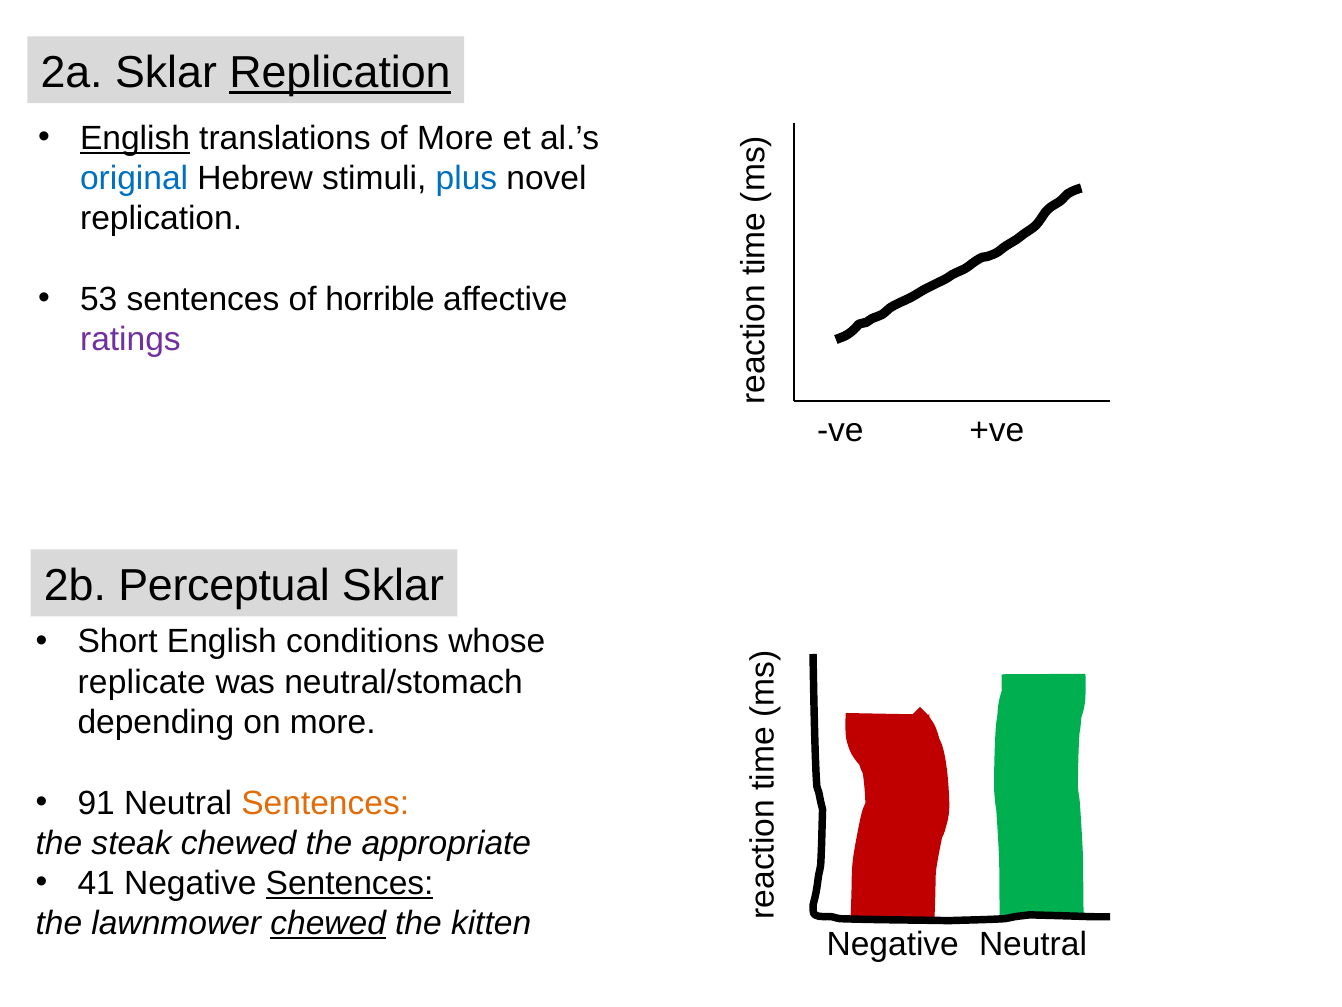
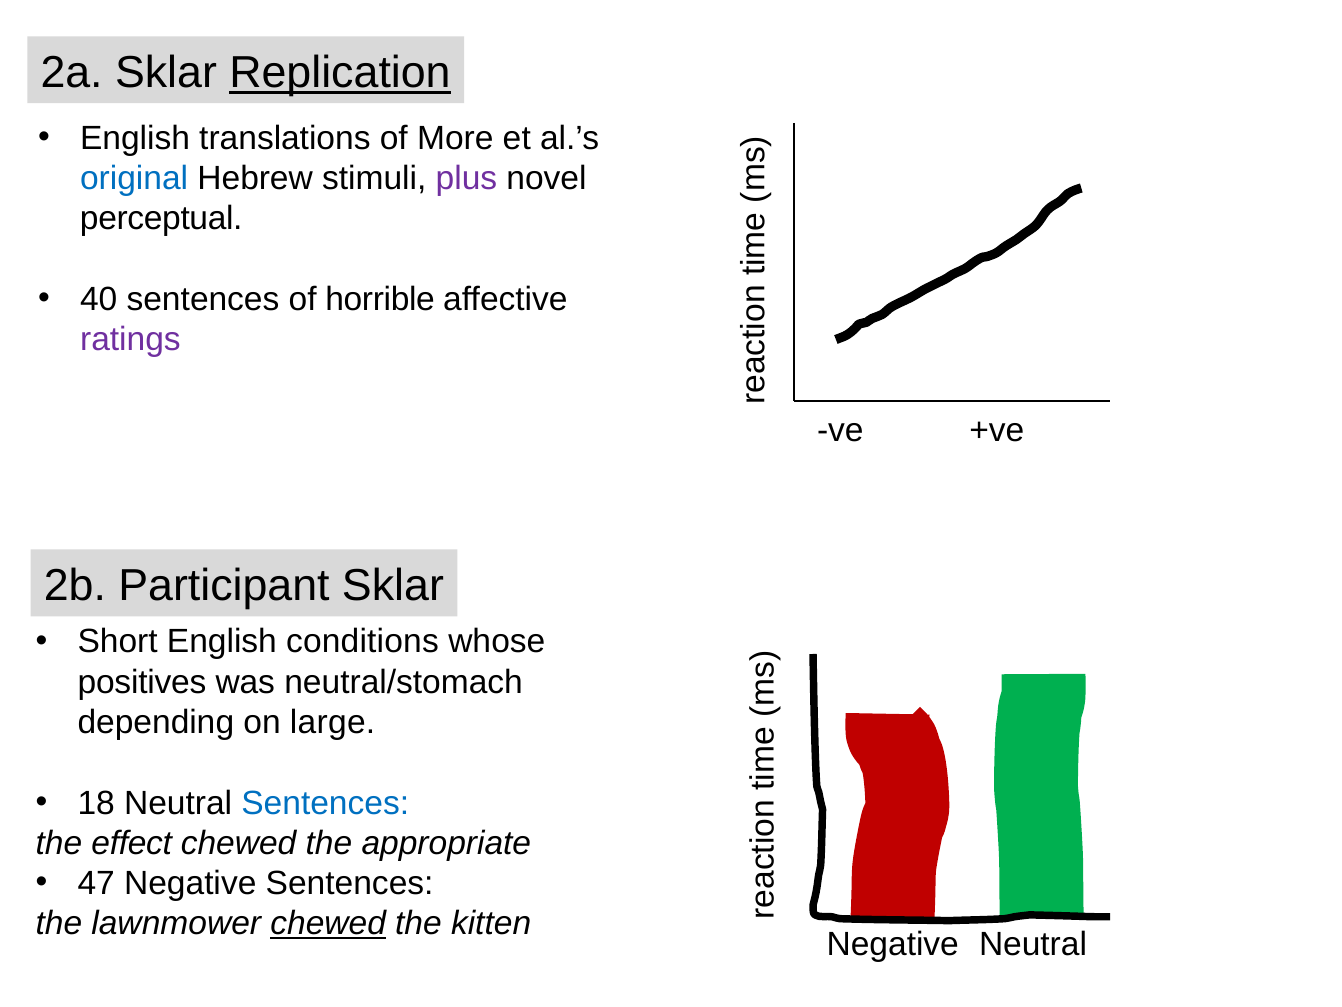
English underline: present -> none (135, 138)
plus colour: blue -> purple (466, 179)
replication: replication -> perceptual (161, 219)
53: 53 -> 40 (99, 299)
Perceptual: Perceptual -> Participant (224, 586)
replicate: replicate -> positives (142, 682)
on more: more -> large (333, 722)
91: 91 -> 18 (96, 803)
Sentences colour: orange -> blue (325, 803)
steak: steak -> effect (132, 843)
41: 41 -> 47 (96, 883)
Sentences underline: present -> none (350, 883)
